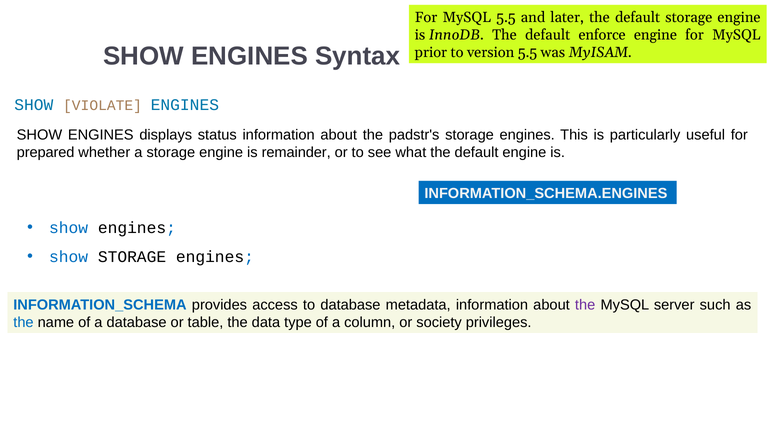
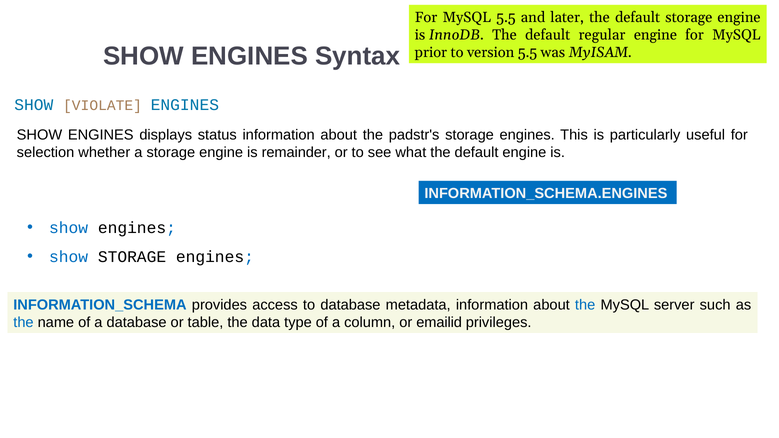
enforce: enforce -> regular (602, 35)
prepared: prepared -> selection (46, 153)
the colour: purple -> blue (585, 305)
society: society -> emailid (439, 322)
